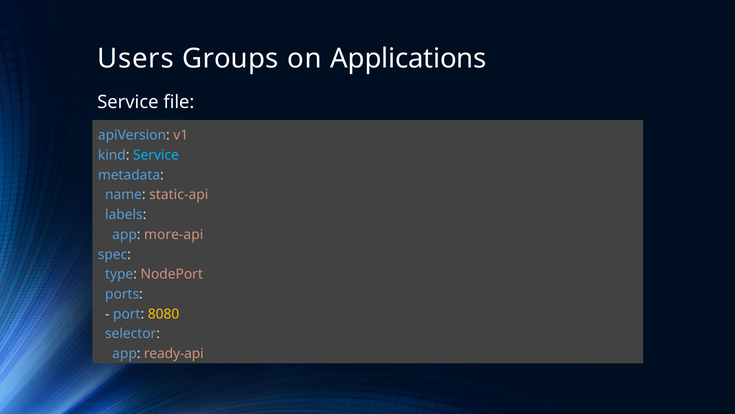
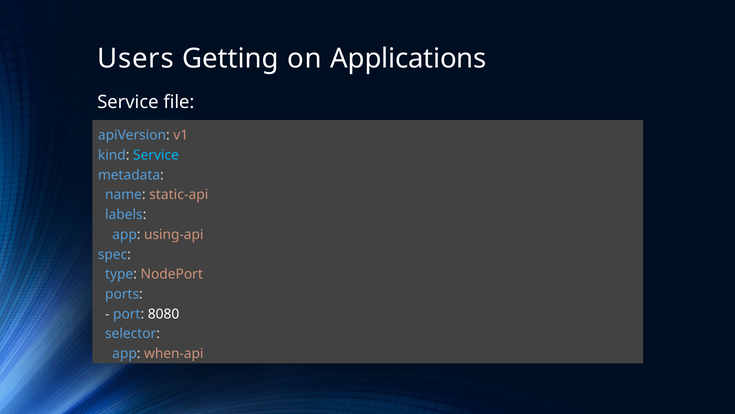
Groups: Groups -> Getting (231, 59)
more-api: more-api -> using-api (174, 234)
8080 colour: yellow -> white (164, 314)
ready-api: ready-api -> when-api (174, 353)
